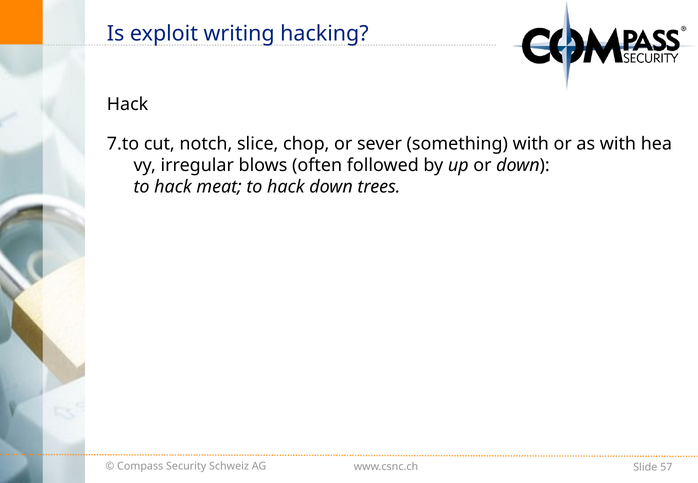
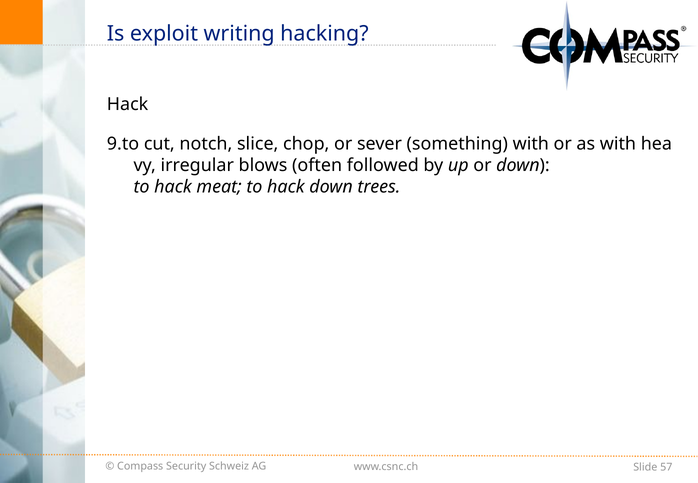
7.to: 7.to -> 9.to (123, 144)
